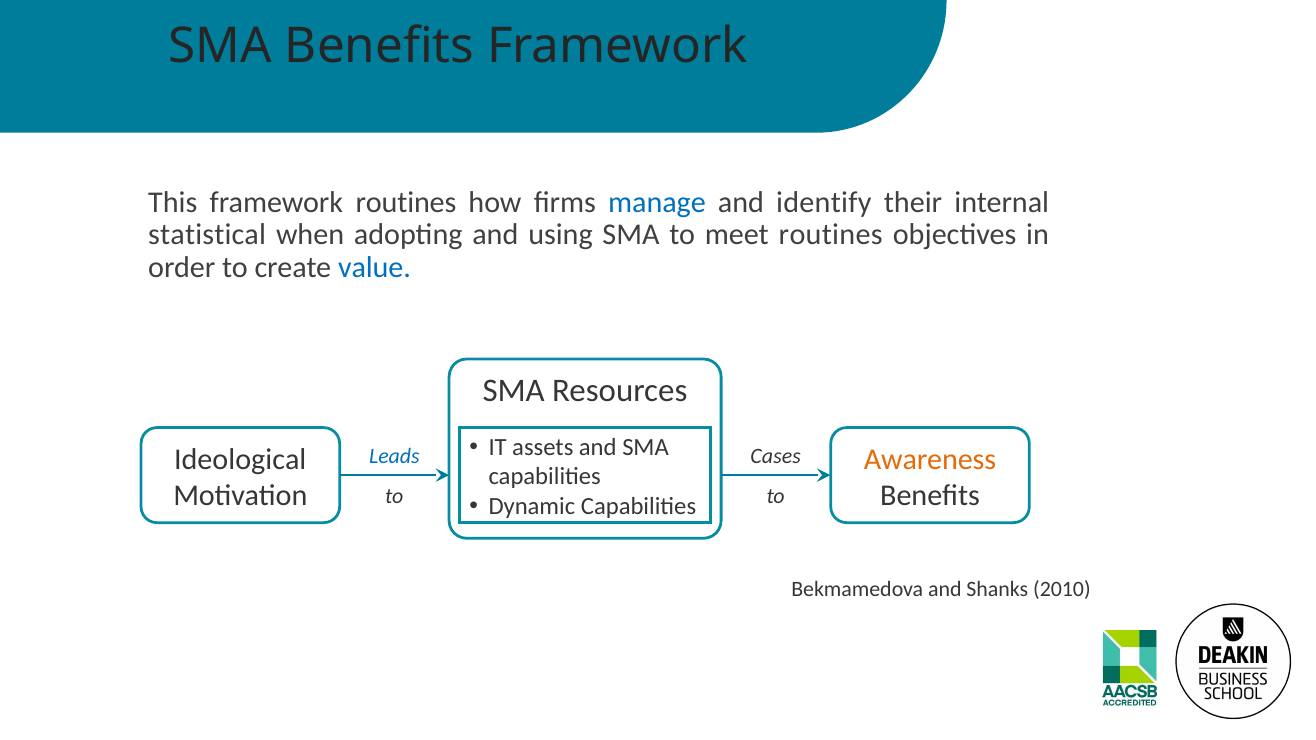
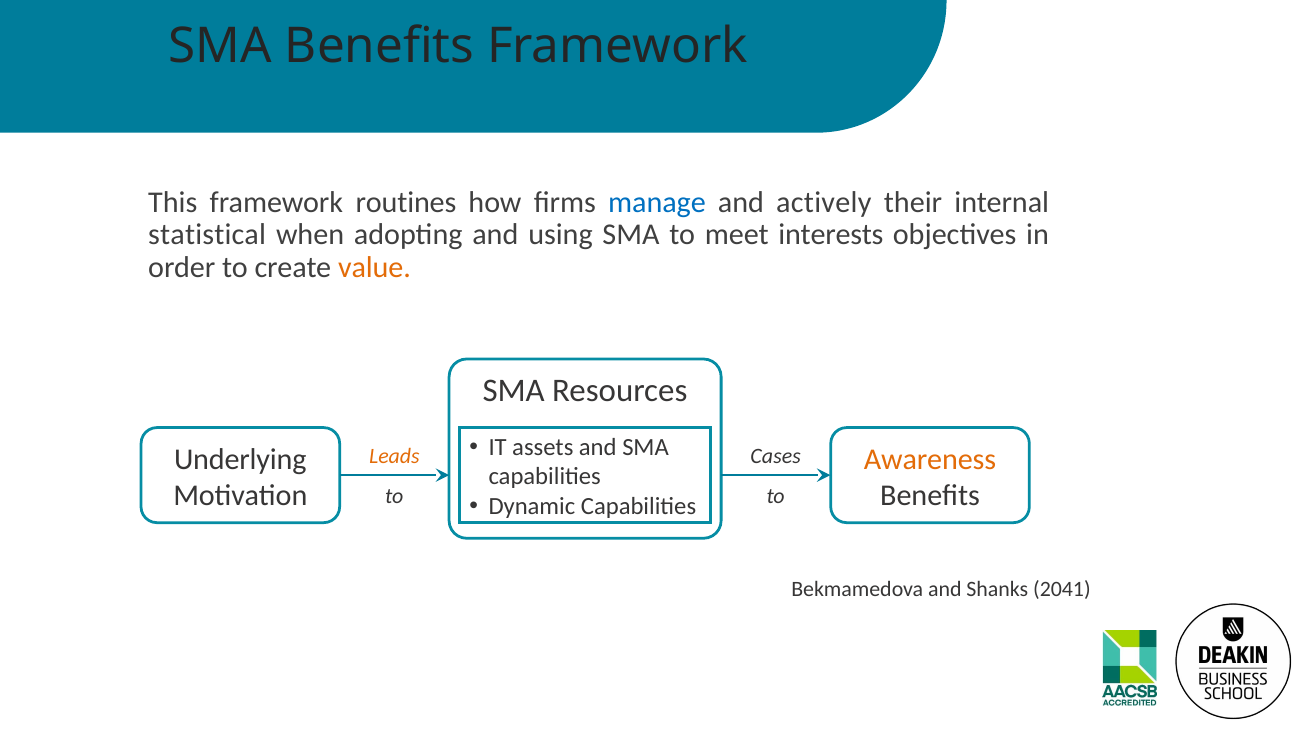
identify: identify -> actively (824, 202)
meet routines: routines -> interests (831, 235)
value colour: blue -> orange (374, 267)
Ideological: Ideological -> Underlying (240, 459)
Leads colour: blue -> orange (394, 457)
2010: 2010 -> 2041 (1062, 590)
